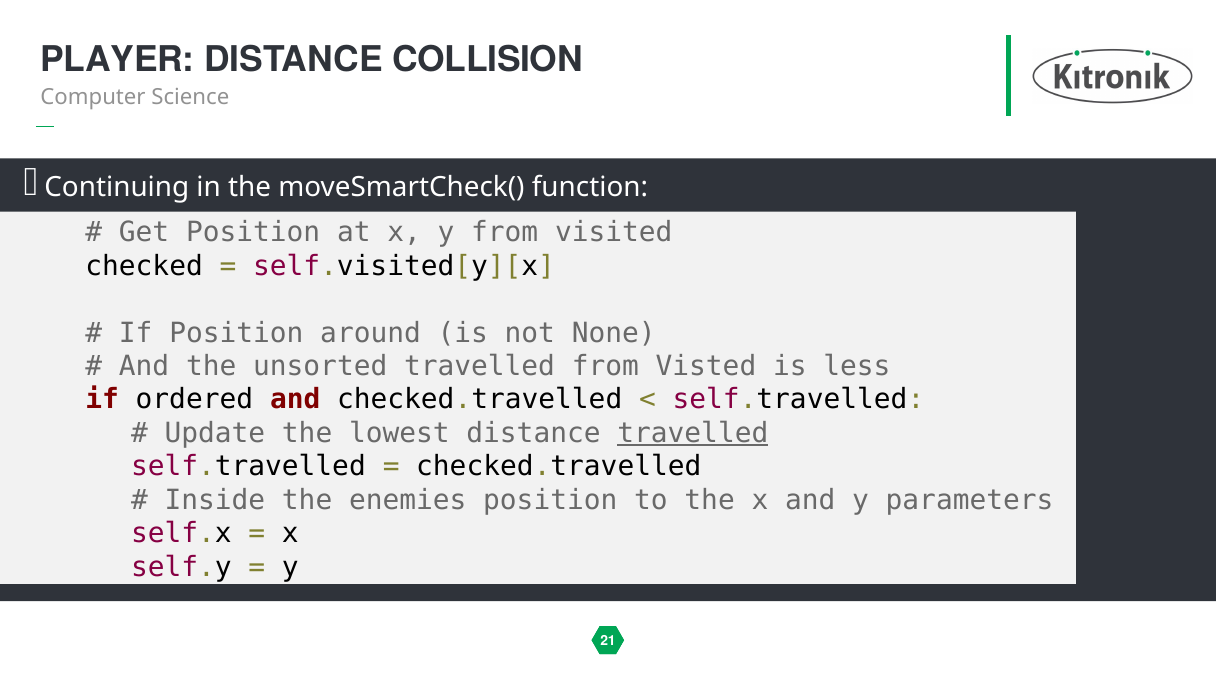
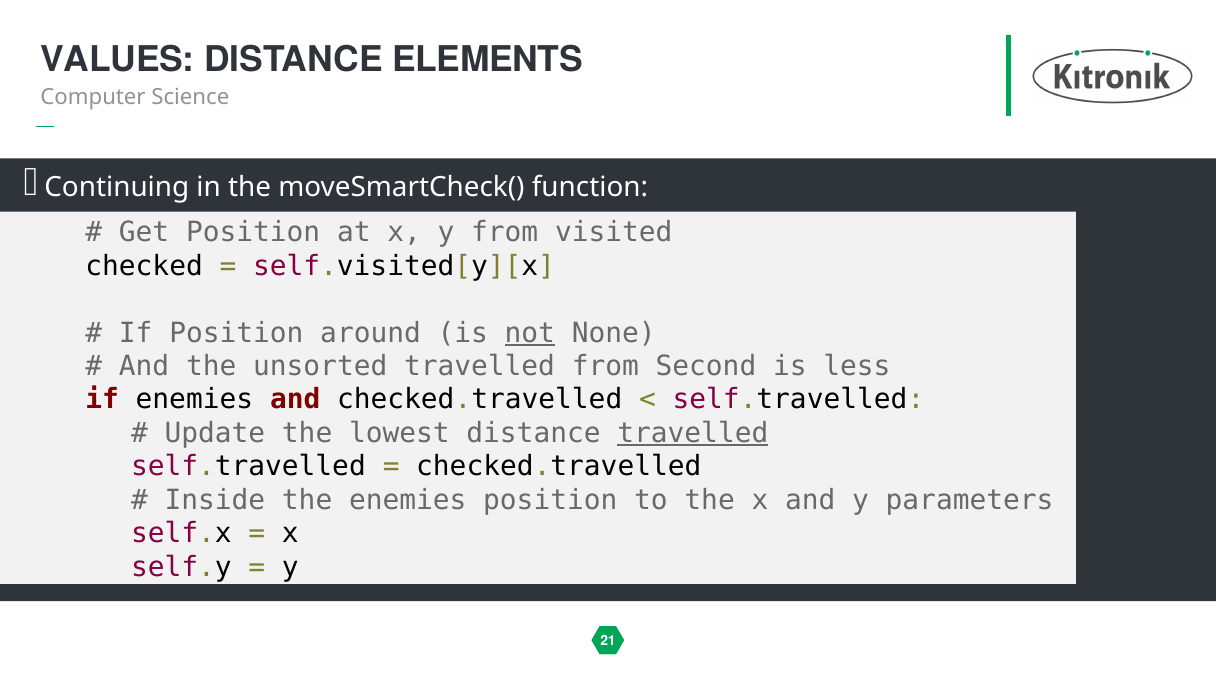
PLAYER: PLAYER -> VALUES (118, 59)
COLLISION: COLLISION -> ELEMENTS (488, 59)
not underline: none -> present (530, 333)
Visted: Visted -> Second (706, 366)
if ordered: ordered -> enemies (194, 400)
